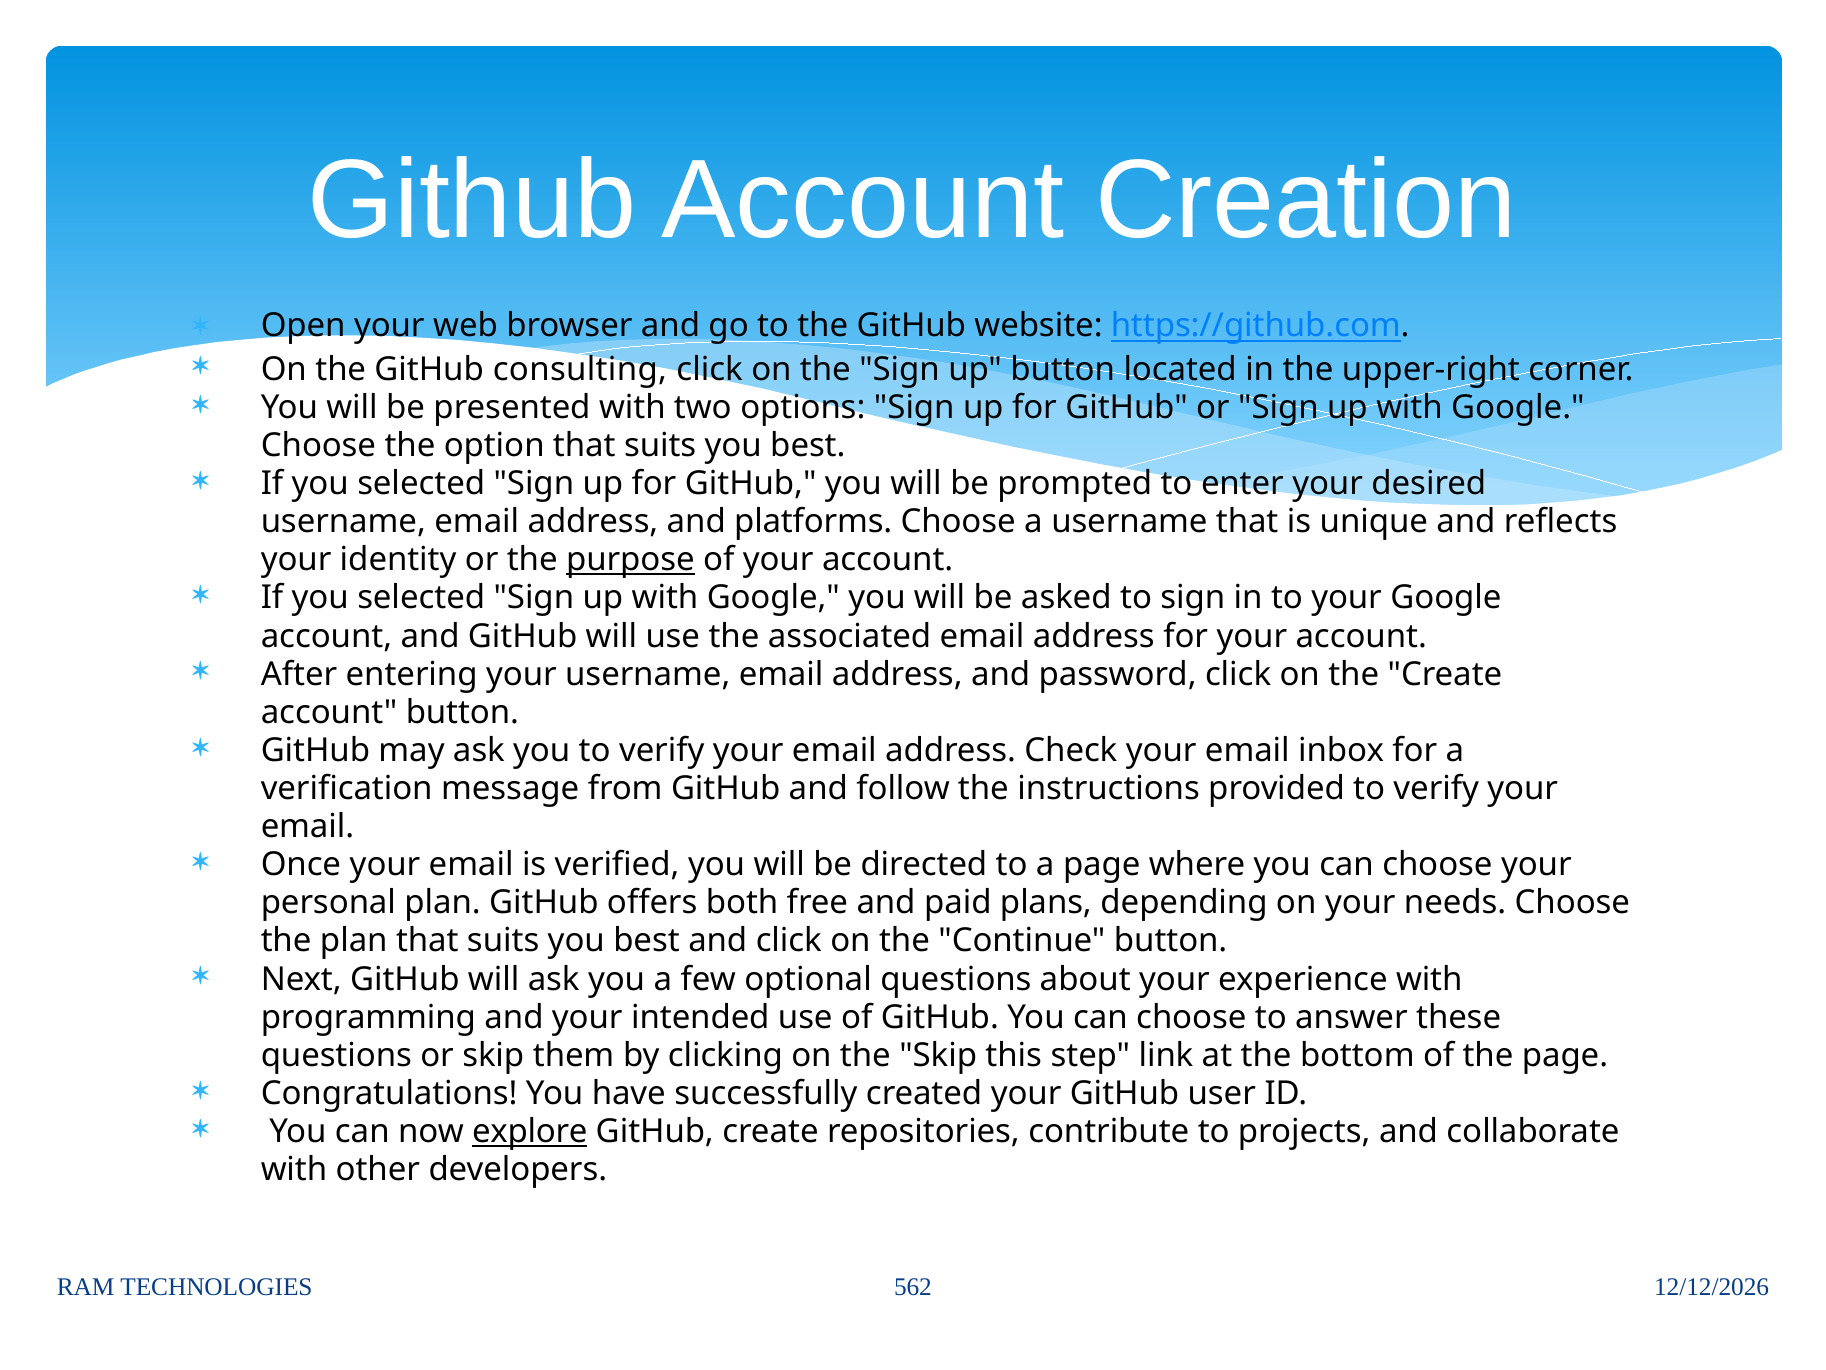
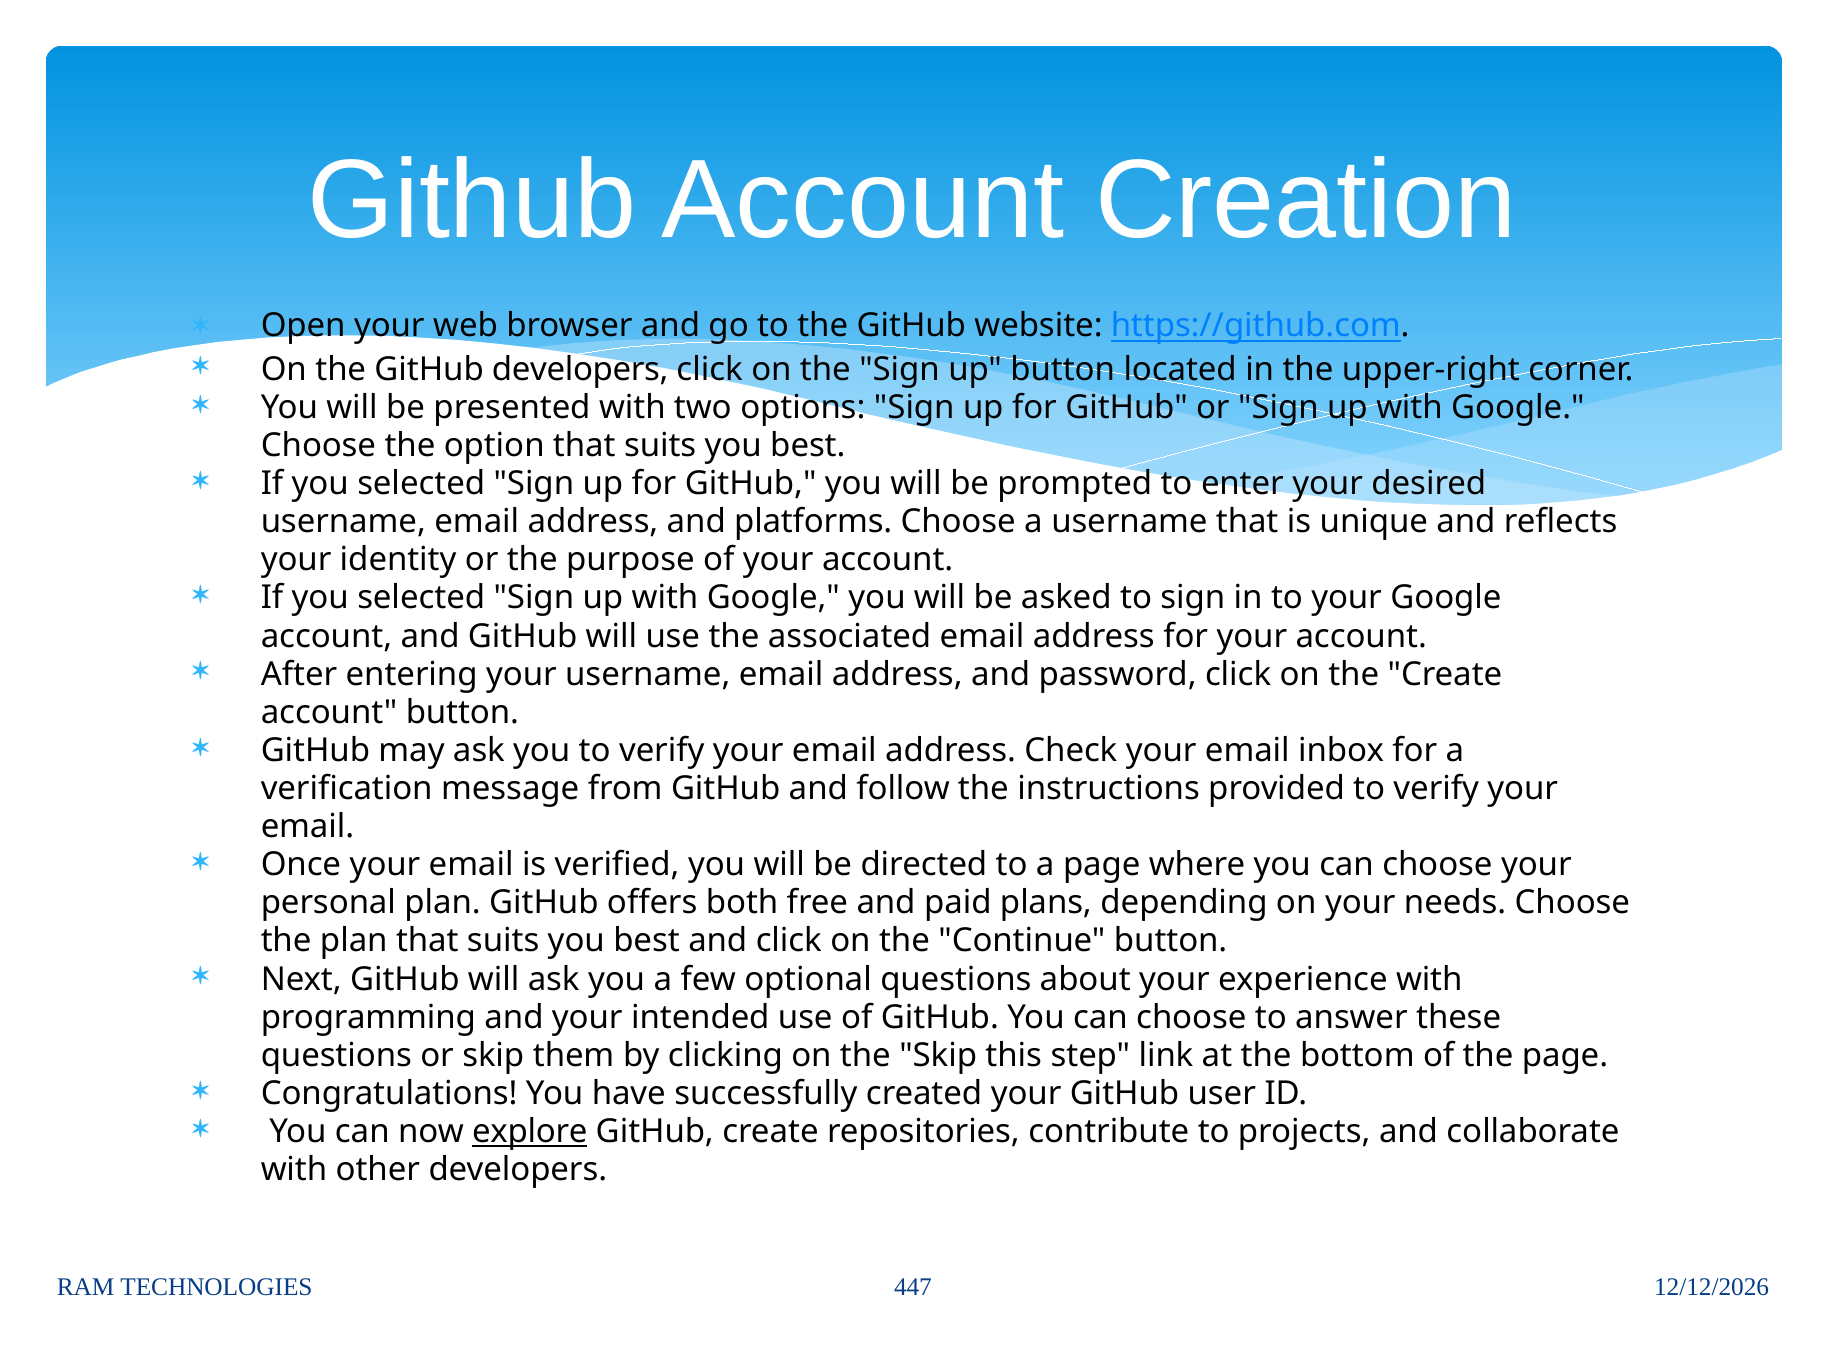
GitHub consulting: consulting -> developers (580, 369)
purpose underline: present -> none (630, 560)
562: 562 -> 447 (913, 1286)
